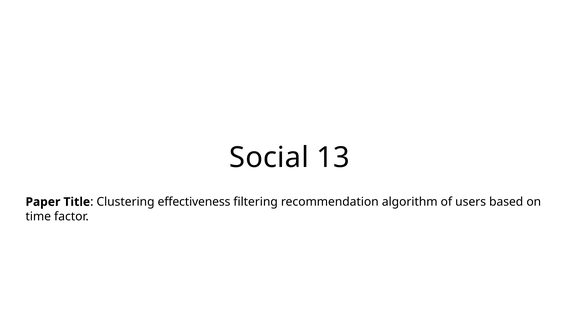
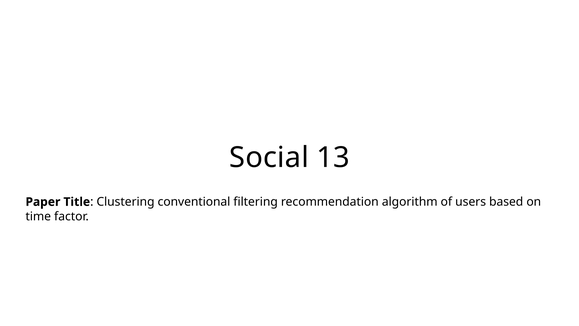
effectiveness: effectiveness -> conventional (194, 202)
